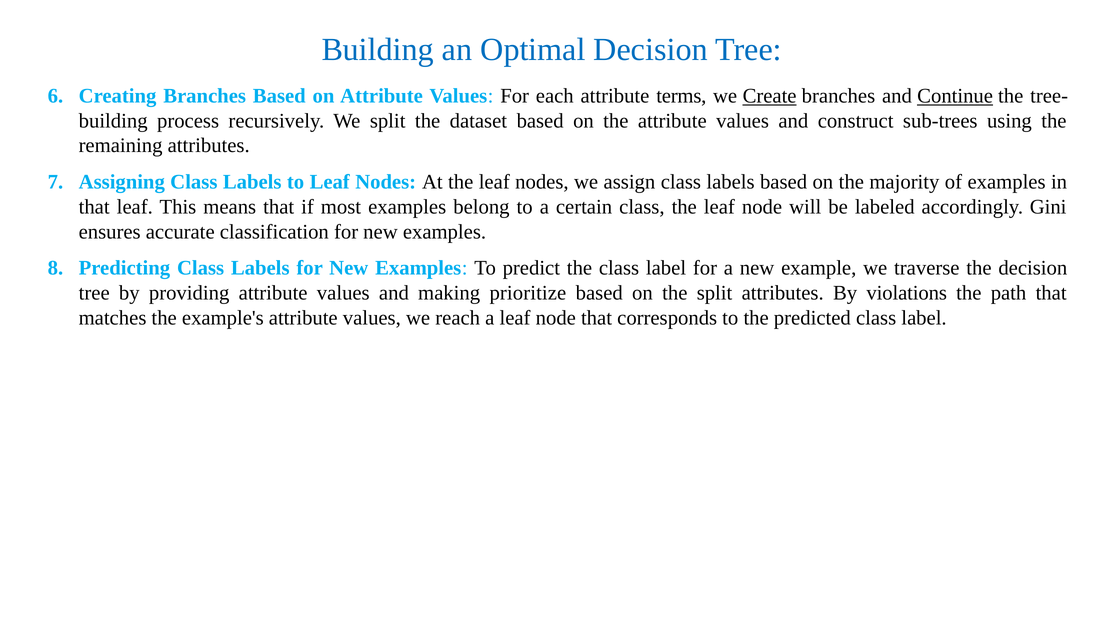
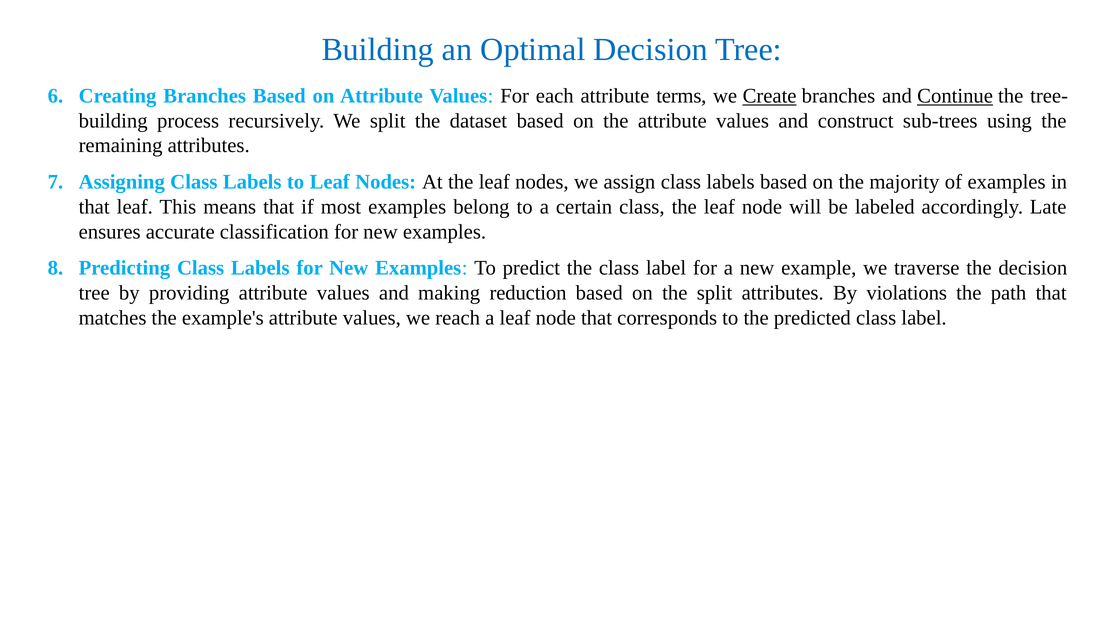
Gini: Gini -> Late (1048, 207)
prioritize: prioritize -> reduction (528, 293)
